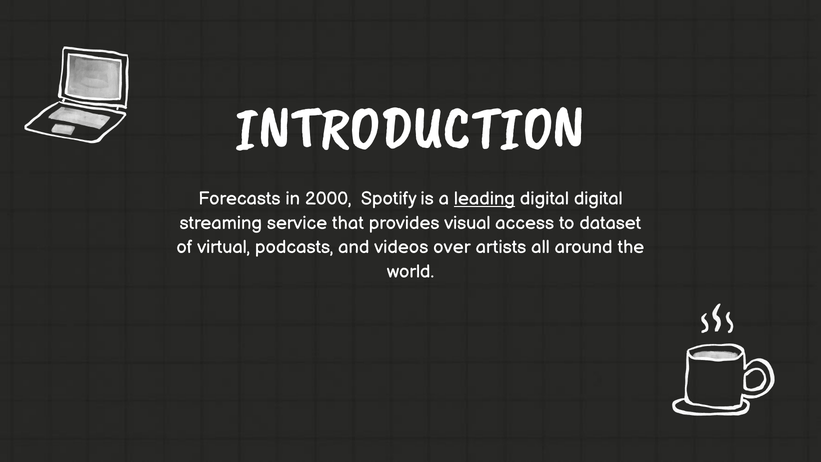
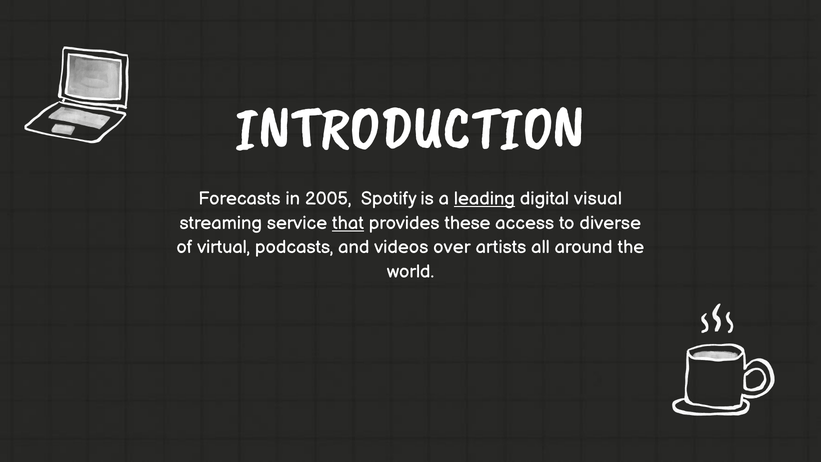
2000: 2000 -> 2005 (328, 199)
digital digital: digital -> visual (598, 199)
that underline: none -> present (348, 223)
visual: visual -> these (467, 223)
dataset: dataset -> diverse (610, 223)
